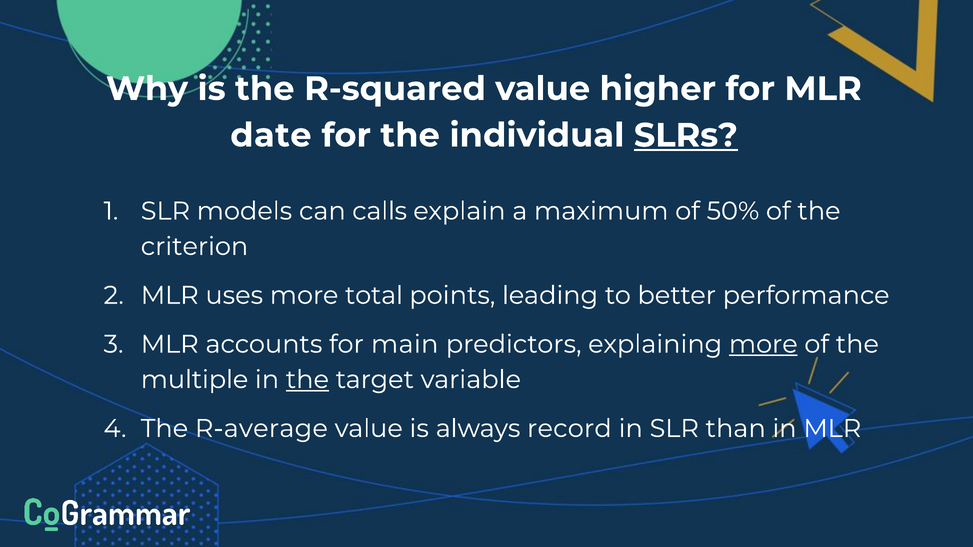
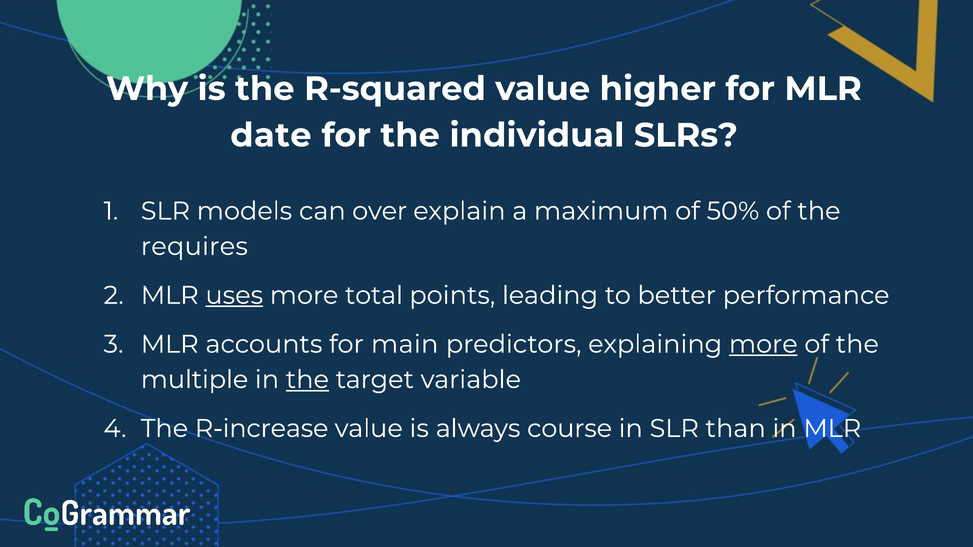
SLRs underline: present -> none (686, 135)
calls: calls -> over (380, 211)
criterion: criterion -> requires (194, 247)
uses underline: none -> present (234, 296)
R-average: R-average -> R-increase (262, 429)
record: record -> course (570, 429)
